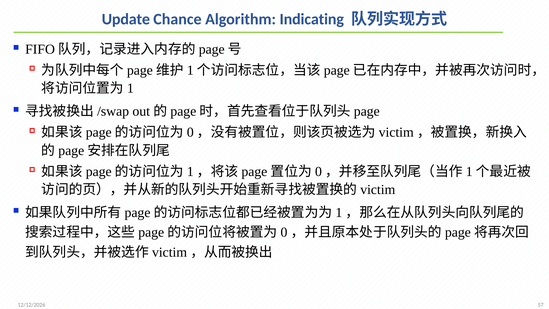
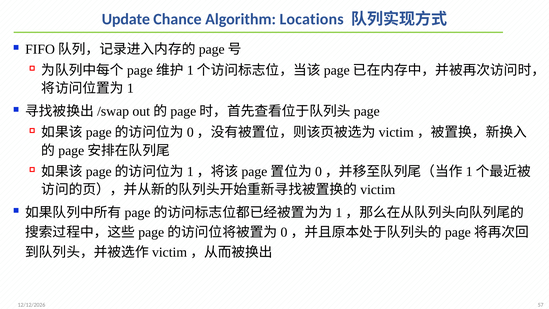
Indicating: Indicating -> Locations (312, 19)
